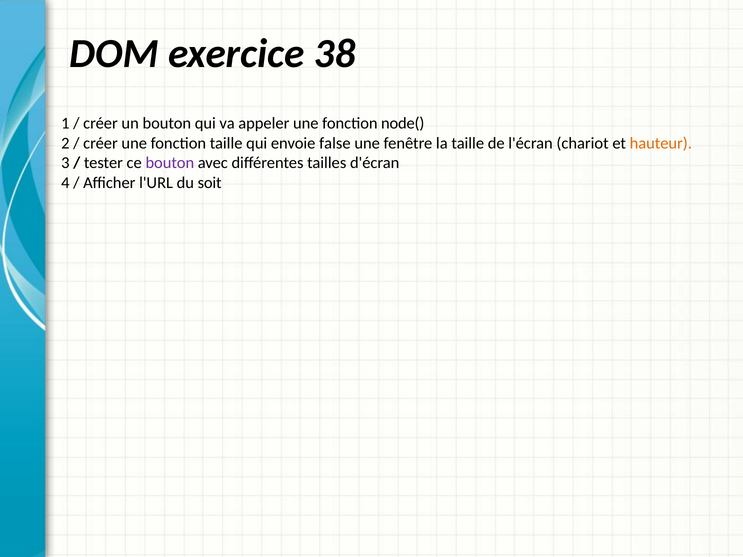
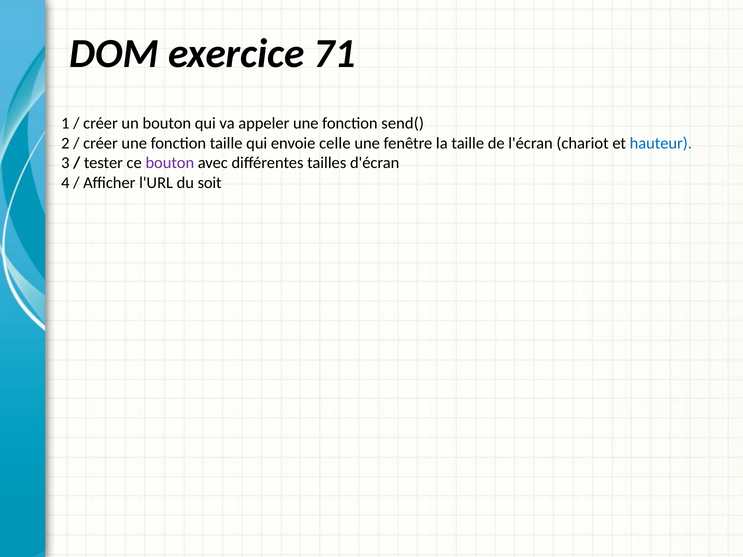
38: 38 -> 71 (335, 54)
node(: node( -> send( (403, 123)
false: false -> celle (335, 143)
hauteur colour: orange -> blue (661, 143)
